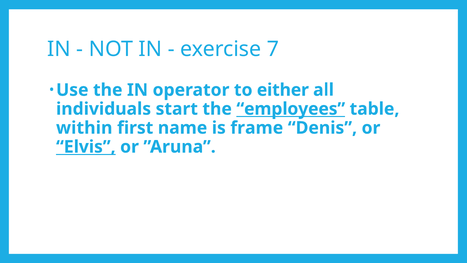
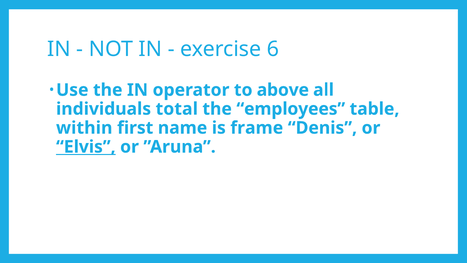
7: 7 -> 6 (273, 49)
either: either -> above (283, 90)
start: start -> total (177, 109)
employees underline: present -> none (291, 109)
